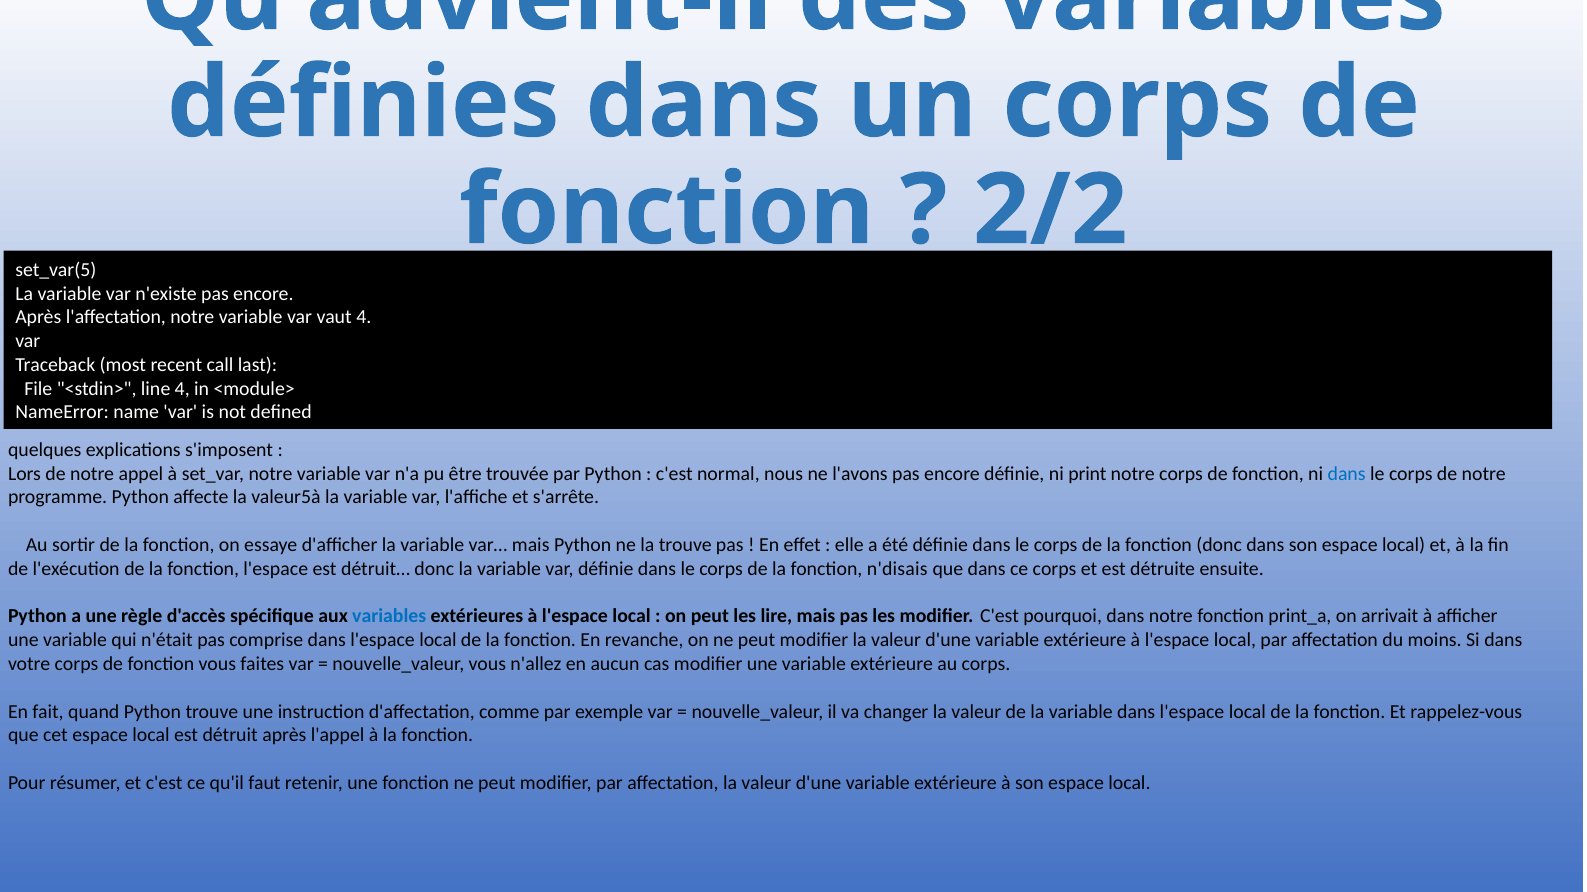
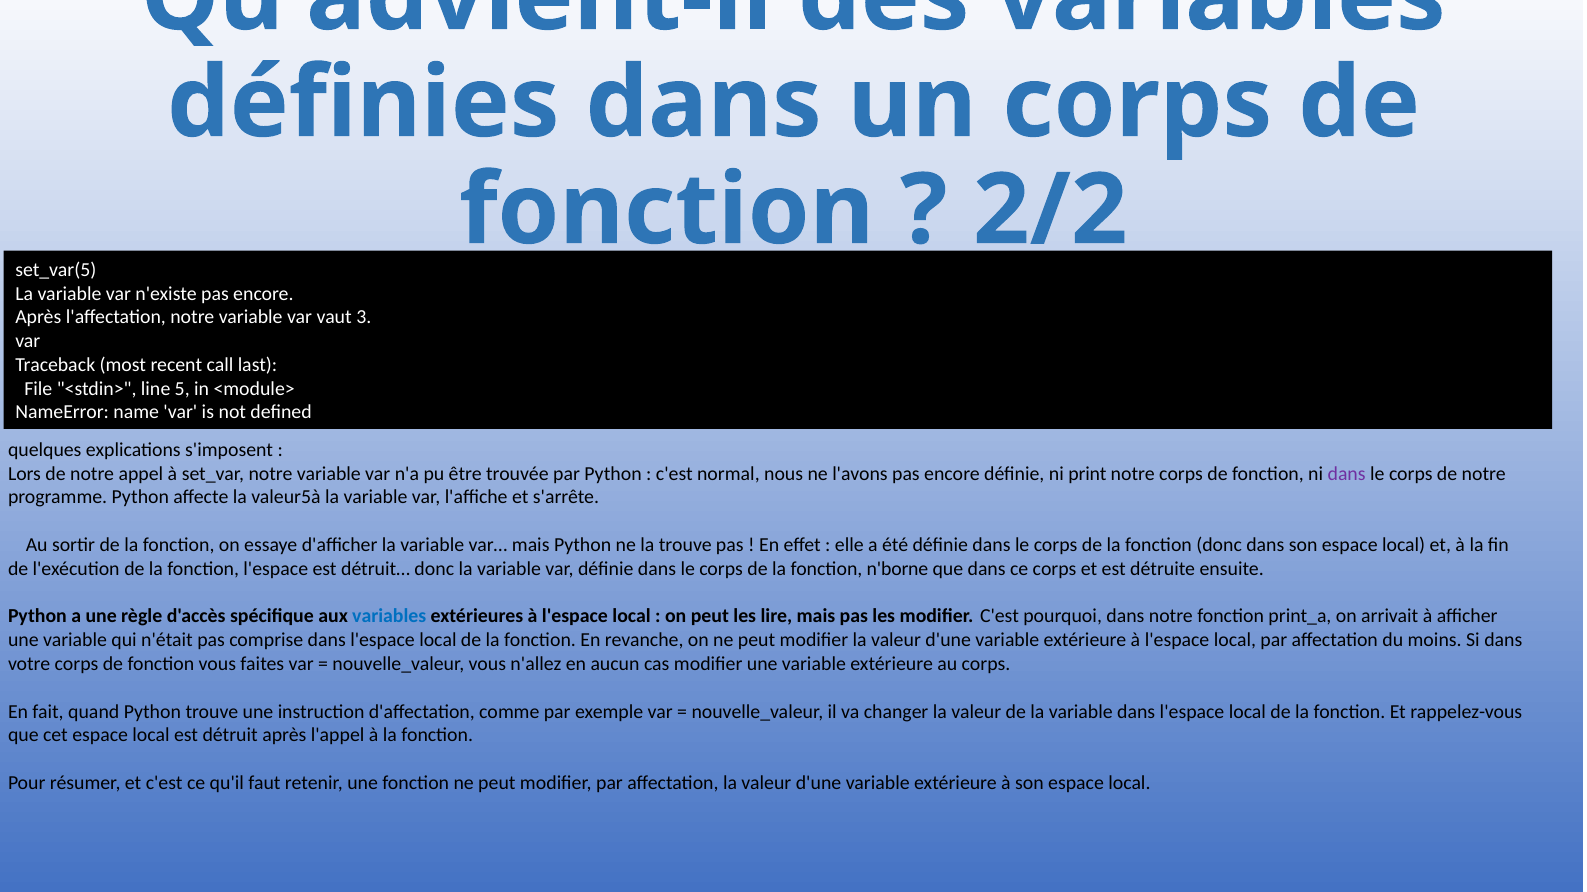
vaut 4: 4 -> 3 (364, 318)
line 4: 4 -> 5 (182, 389)
dans colour: blue -> purple (1347, 474)
n'disais: n'disais -> n'borne (897, 569)
